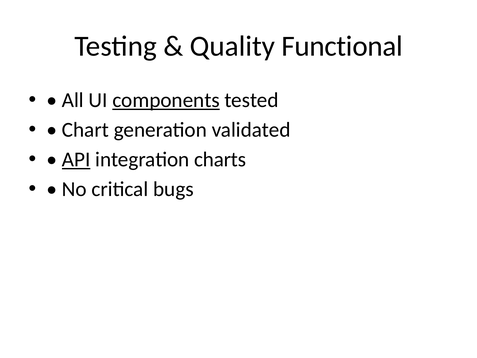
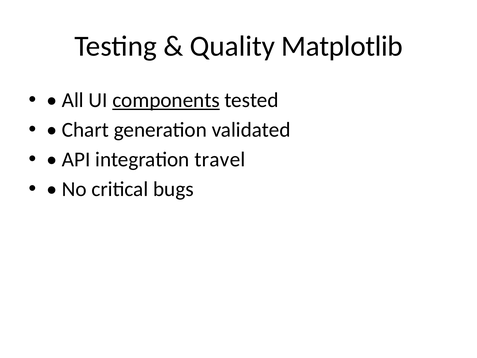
Functional: Functional -> Matplotlib (342, 46)
API underline: present -> none (76, 159)
charts: charts -> travel (220, 159)
